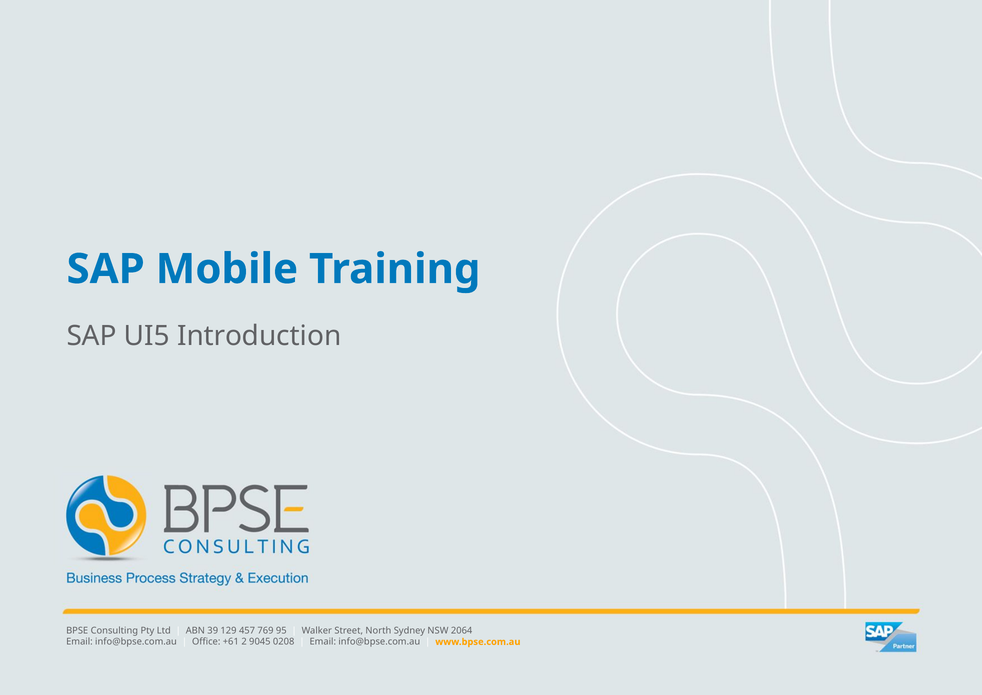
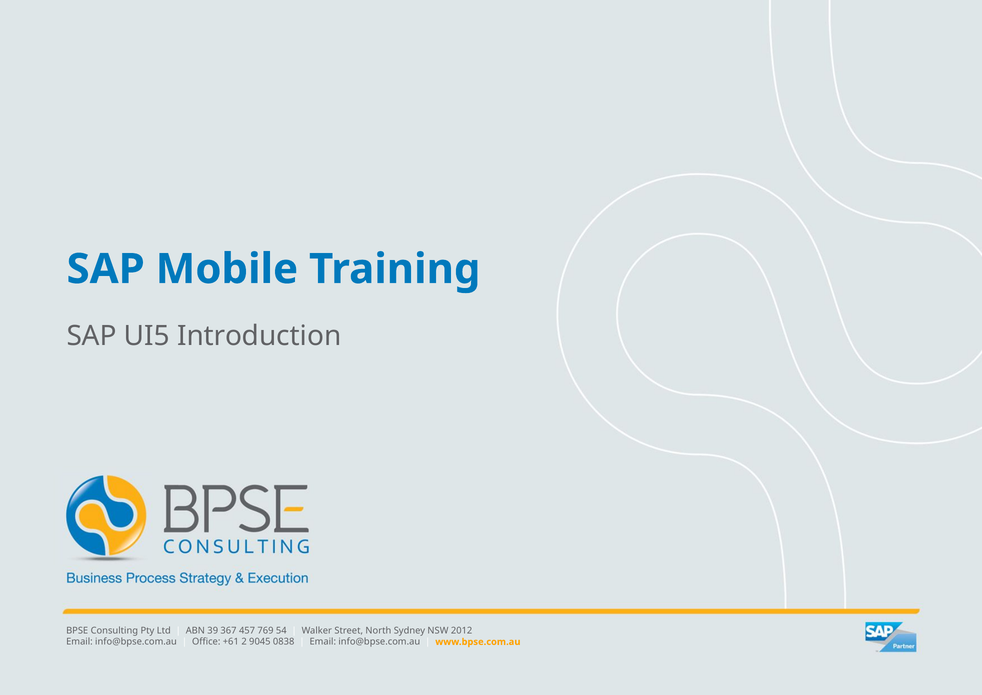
129: 129 -> 367 (228, 630)
95: 95 -> 54 (281, 630)
2064: 2064 -> 2012 (462, 630)
0208: 0208 -> 0838 (284, 642)
